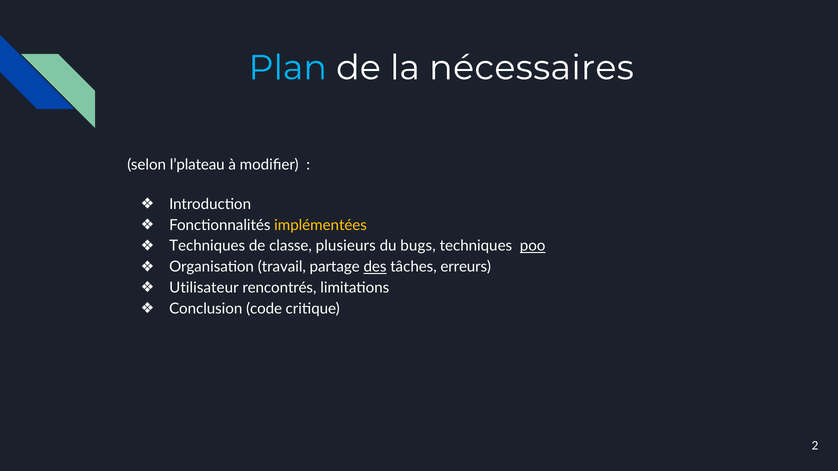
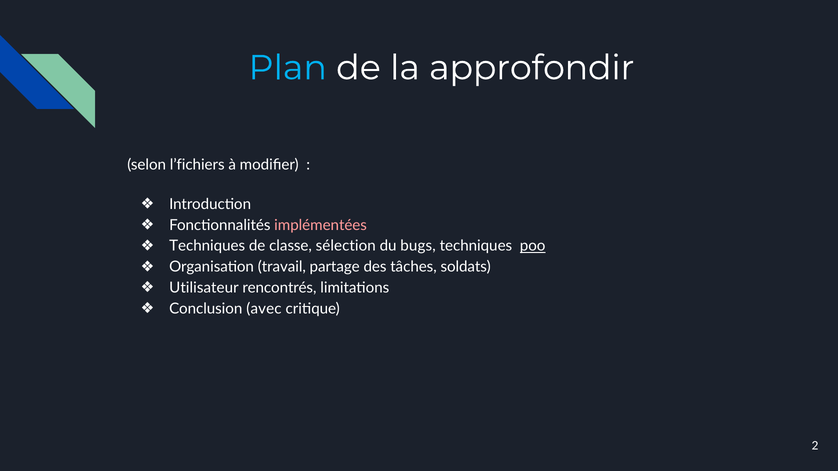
nécessaires: nécessaires -> approfondir (532, 68)
l’plateau: l’plateau -> l’fichiers (197, 165)
implémentées colour: yellow -> pink (321, 225)
plusieurs: plusieurs -> sélection (346, 246)
des underline: present -> none (375, 267)
erreurs: erreurs -> soldats (466, 267)
code: code -> avec (264, 309)
